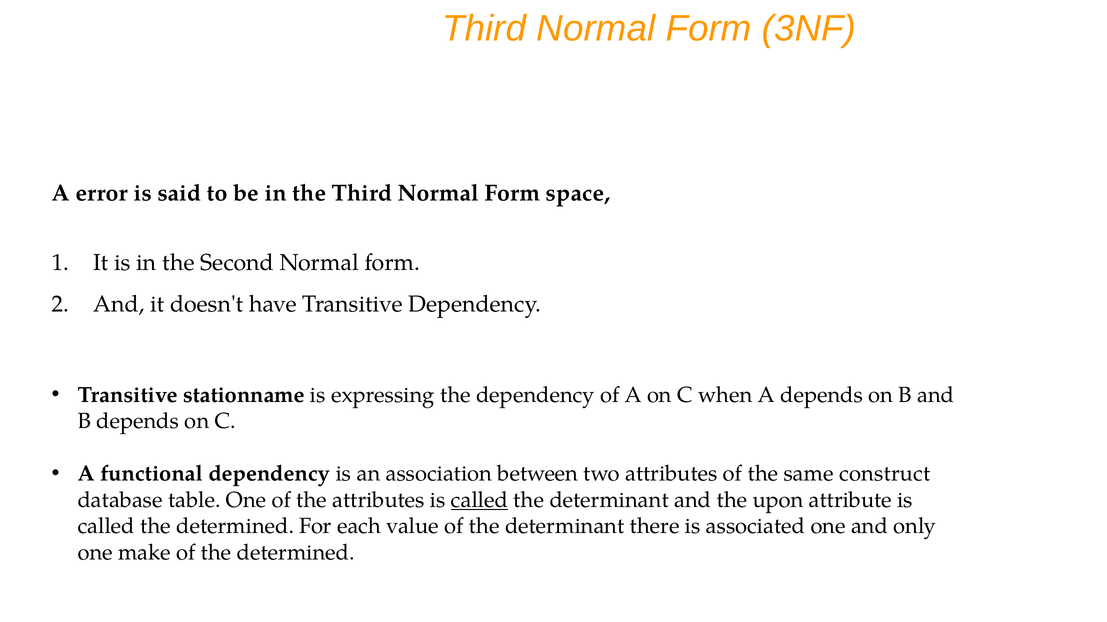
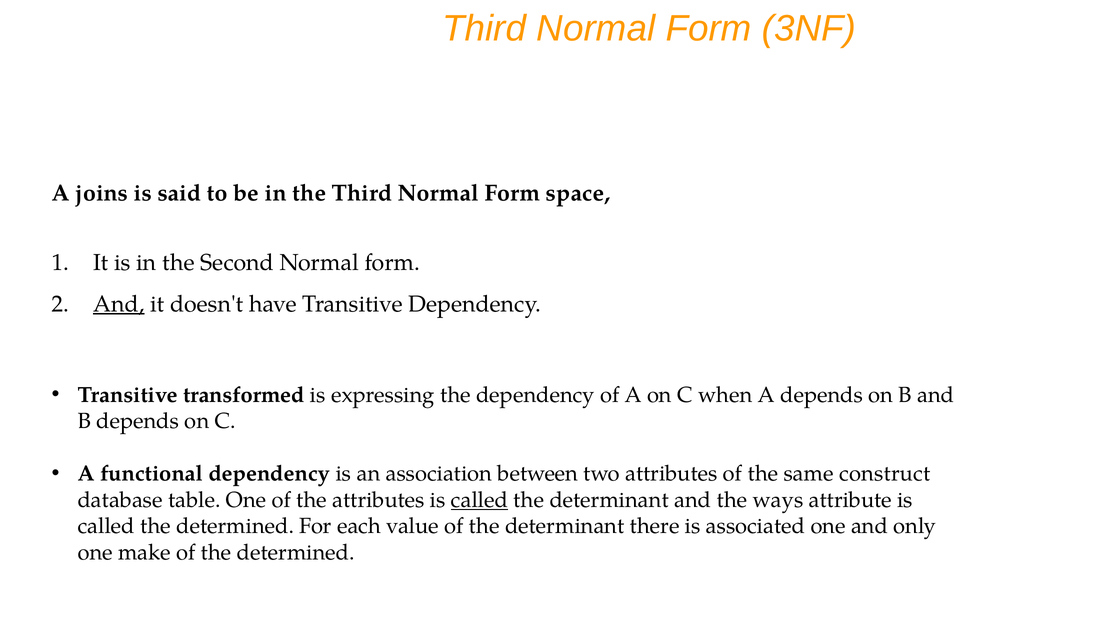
error: error -> joins (102, 194)
And underline: none -> present (119, 304)
stationname: stationname -> transformed (244, 395)
upon: upon -> ways (778, 501)
